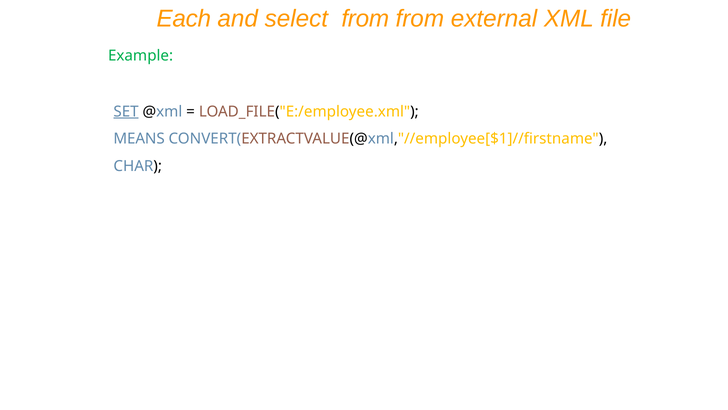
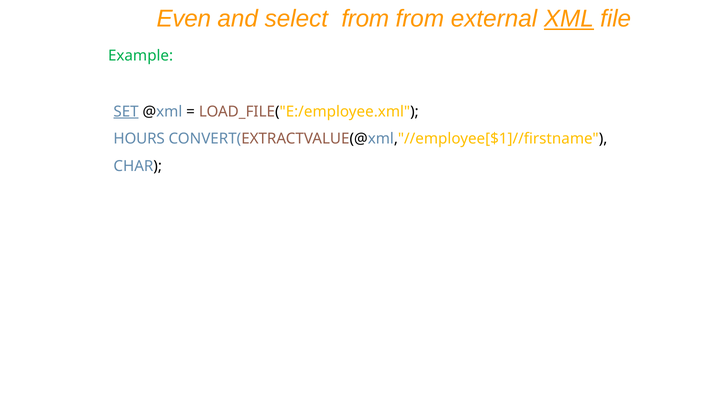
Each: Each -> Even (184, 19)
XML underline: none -> present (569, 19)
MEANS: MEANS -> HOURS (139, 139)
